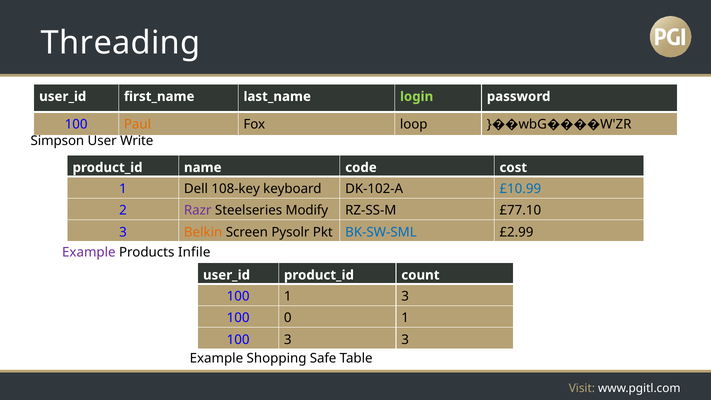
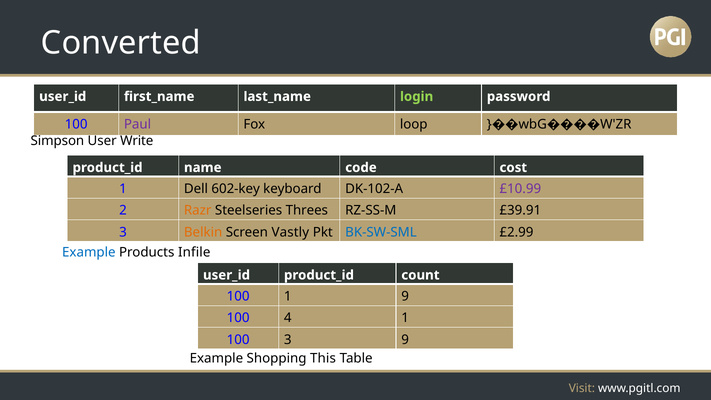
Threading: Threading -> Converted (121, 43)
Paul colour: orange -> purple (138, 124)
108-key: 108-key -> 602-key (236, 189)
£10.99 colour: blue -> purple (520, 189)
Razr colour: purple -> orange (198, 211)
Modify: Modify -> Threes (307, 211)
£77.10: £77.10 -> £39.91 (520, 211)
Pysolr: Pysolr -> Vastly (290, 232)
Example colour: purple -> blue (89, 252)
1 3: 3 -> 9 (405, 296)
0: 0 -> 4 (288, 318)
3 3: 3 -> 9 (405, 340)
Safe: Safe -> This (323, 358)
